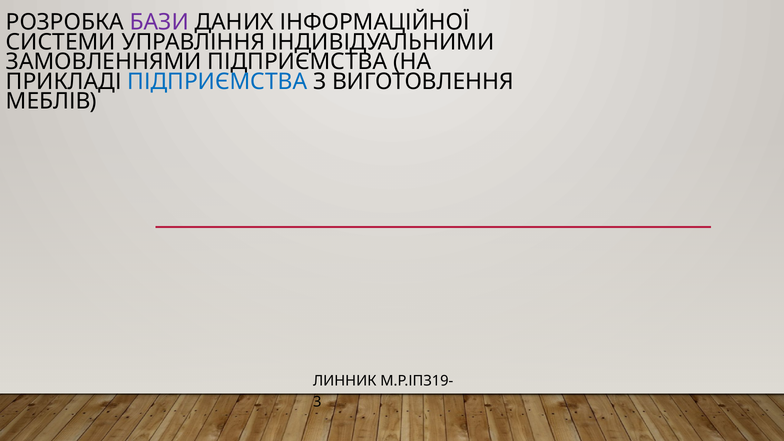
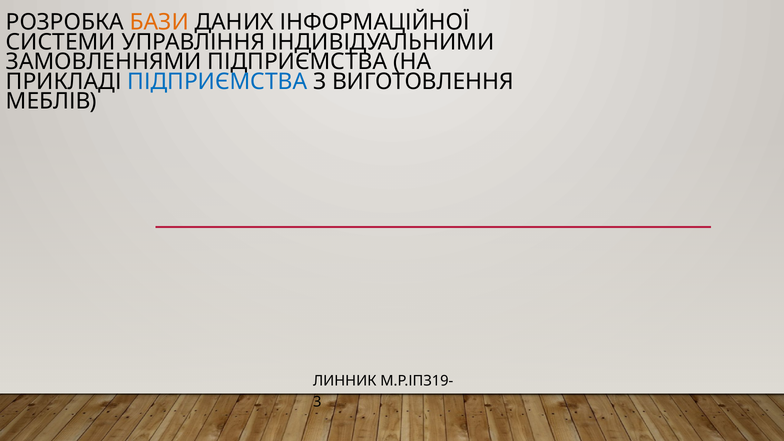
БАЗИ colour: purple -> orange (159, 22)
